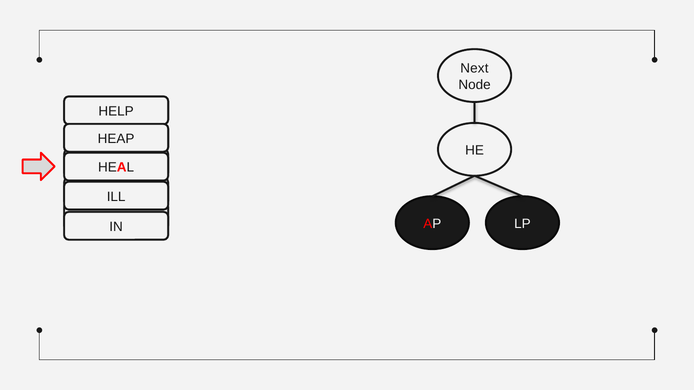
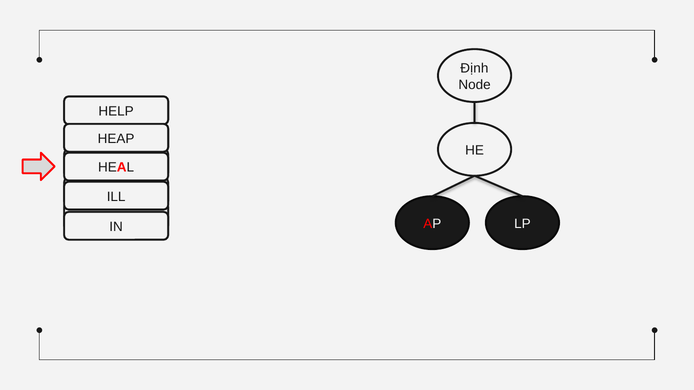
Next: Next -> Định (474, 68)
